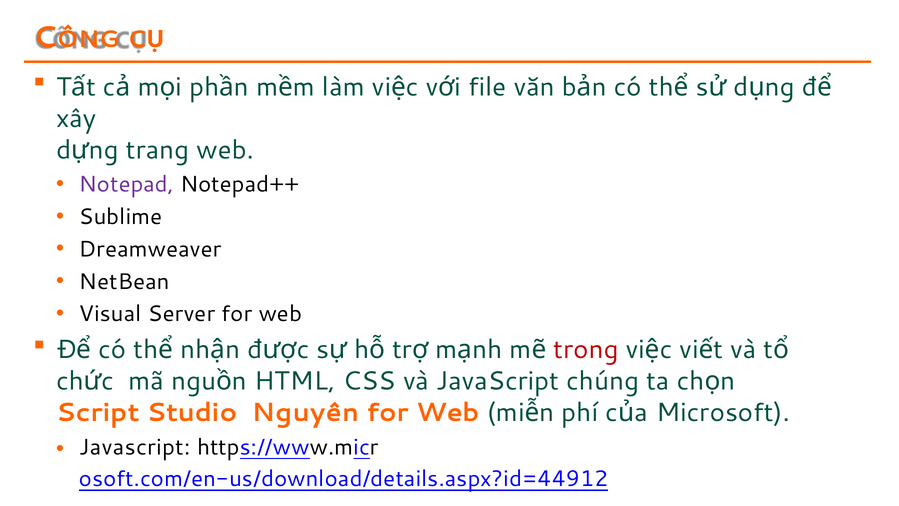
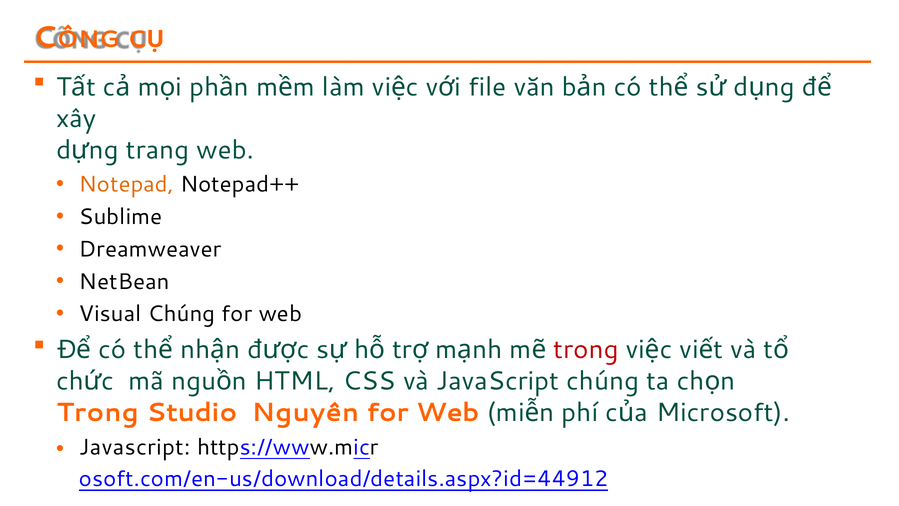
Notepad colour: purple -> orange (126, 184)
Visual Server: Server -> Chúng (182, 314)
Script: Script -> Trong (98, 412)
